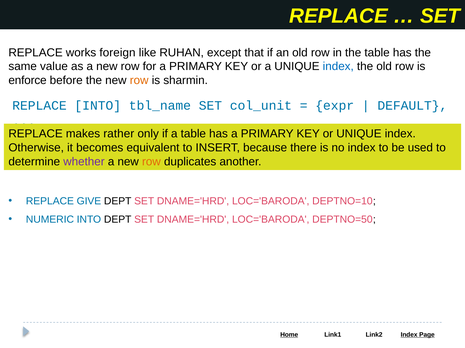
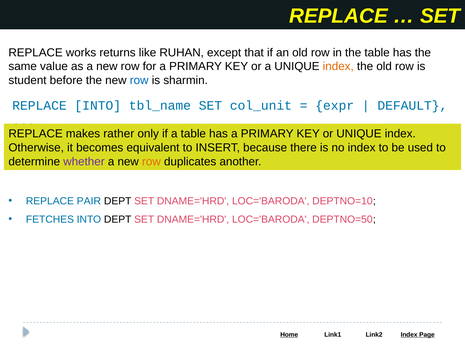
foreign: foreign -> returns (118, 53)
index colour: blue -> orange (338, 67)
enforce: enforce -> student (27, 81)
row colour: orange -> blue (139, 81)
GIVE: GIVE -> PAIR (89, 201)
NUMERIC: NUMERIC -> FETCHES (50, 220)
